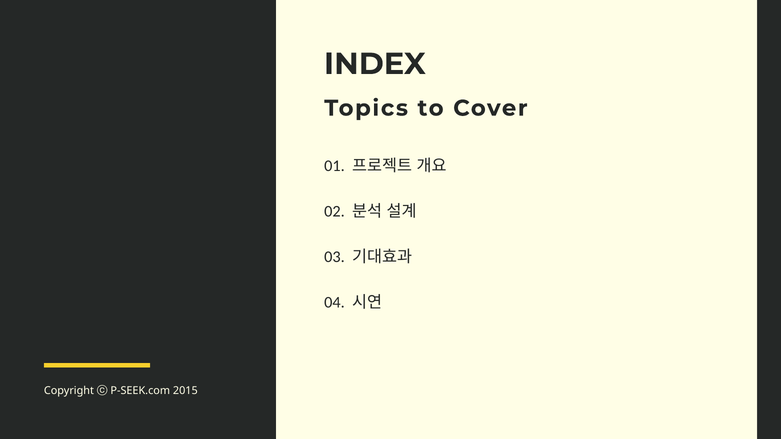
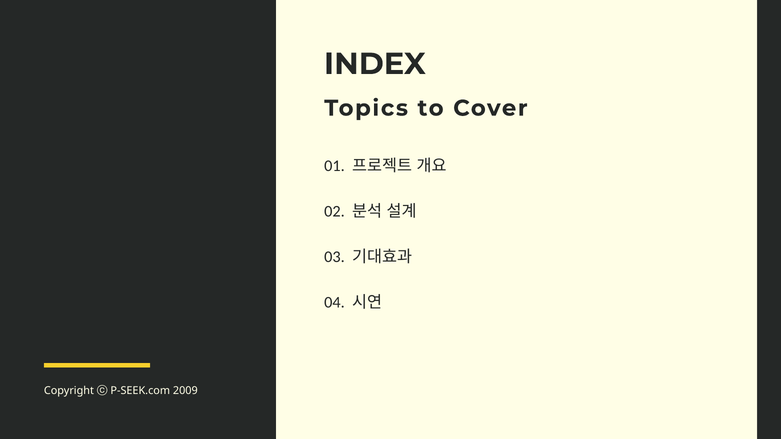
2015: 2015 -> 2009 (185, 391)
